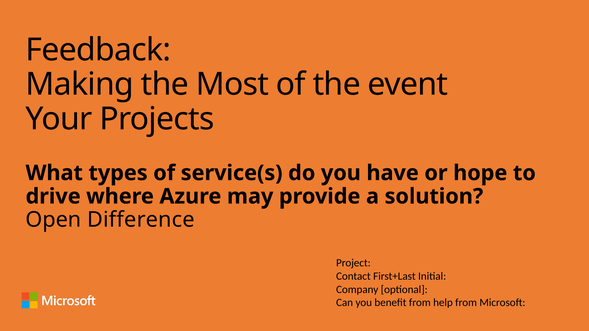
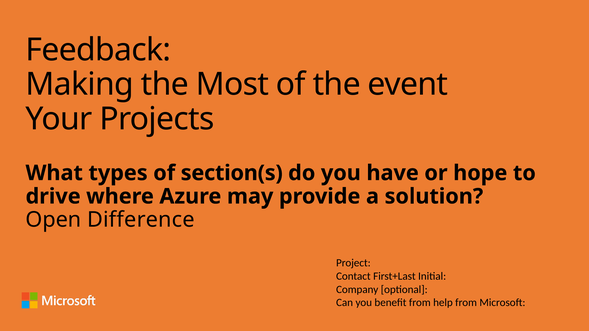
service(s: service(s -> section(s (232, 173)
